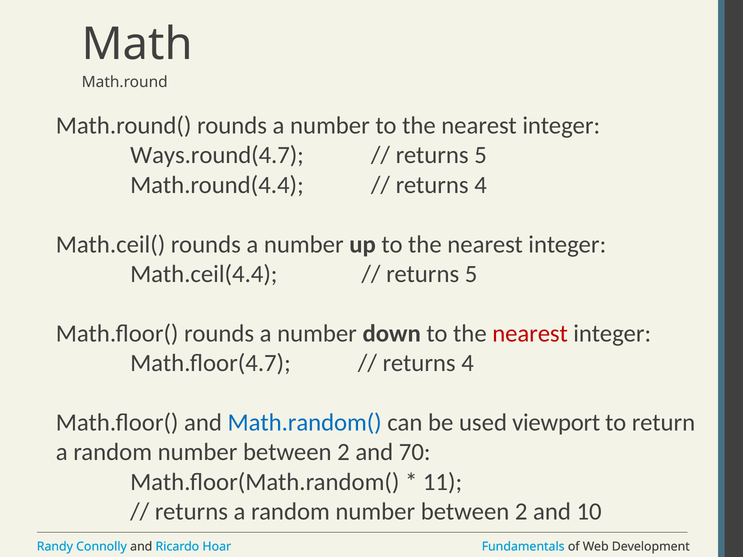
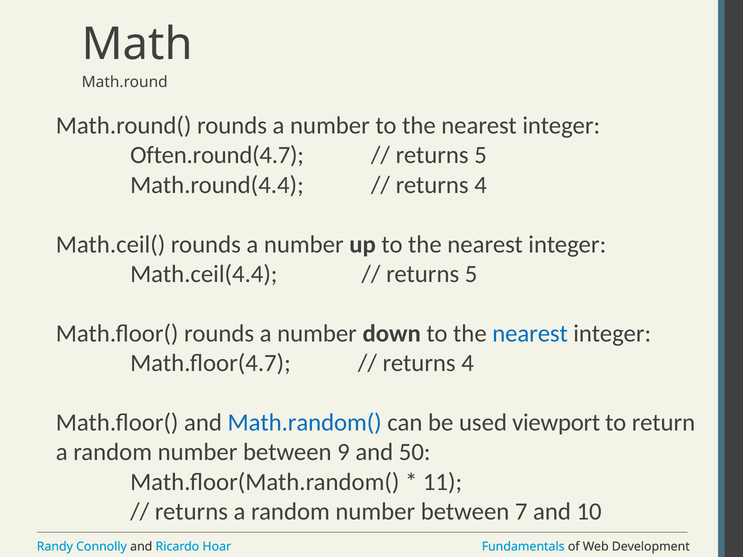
Ways.round(4.7: Ways.round(4.7 -> Often.round(4.7 (217, 155)
nearest colour: red -> blue (530, 334)
2: 2 -> 9 (343, 452)
70: 70 -> 50 (415, 452)
2: 2 -> 7 (521, 512)
